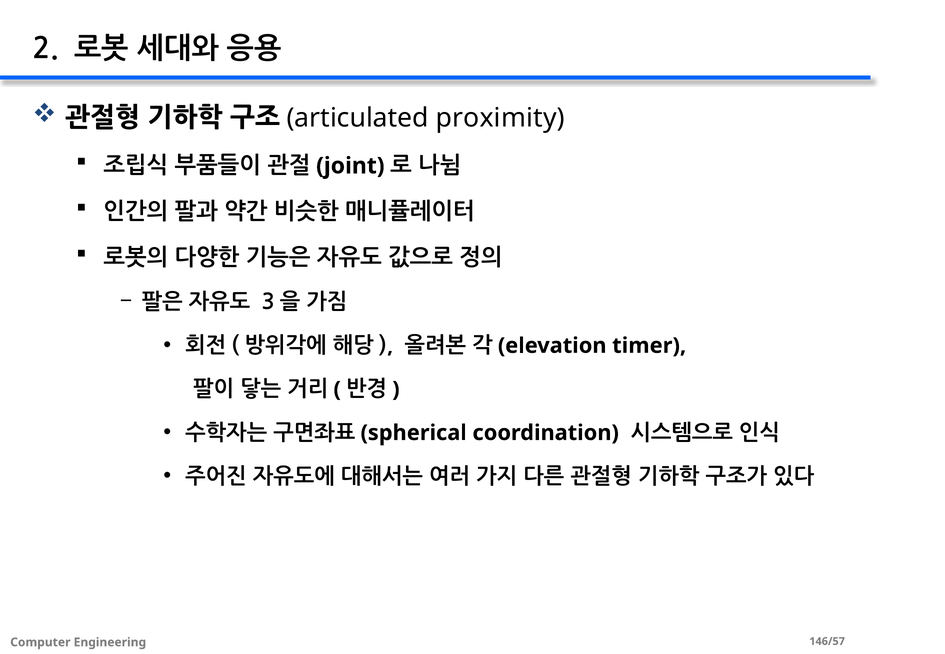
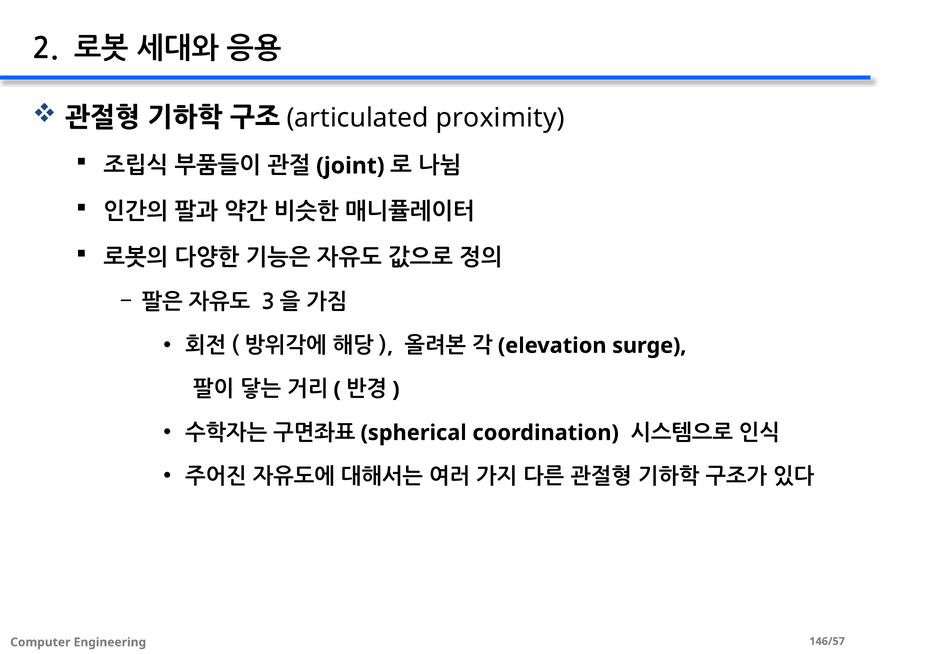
timer: timer -> surge (649, 346)
